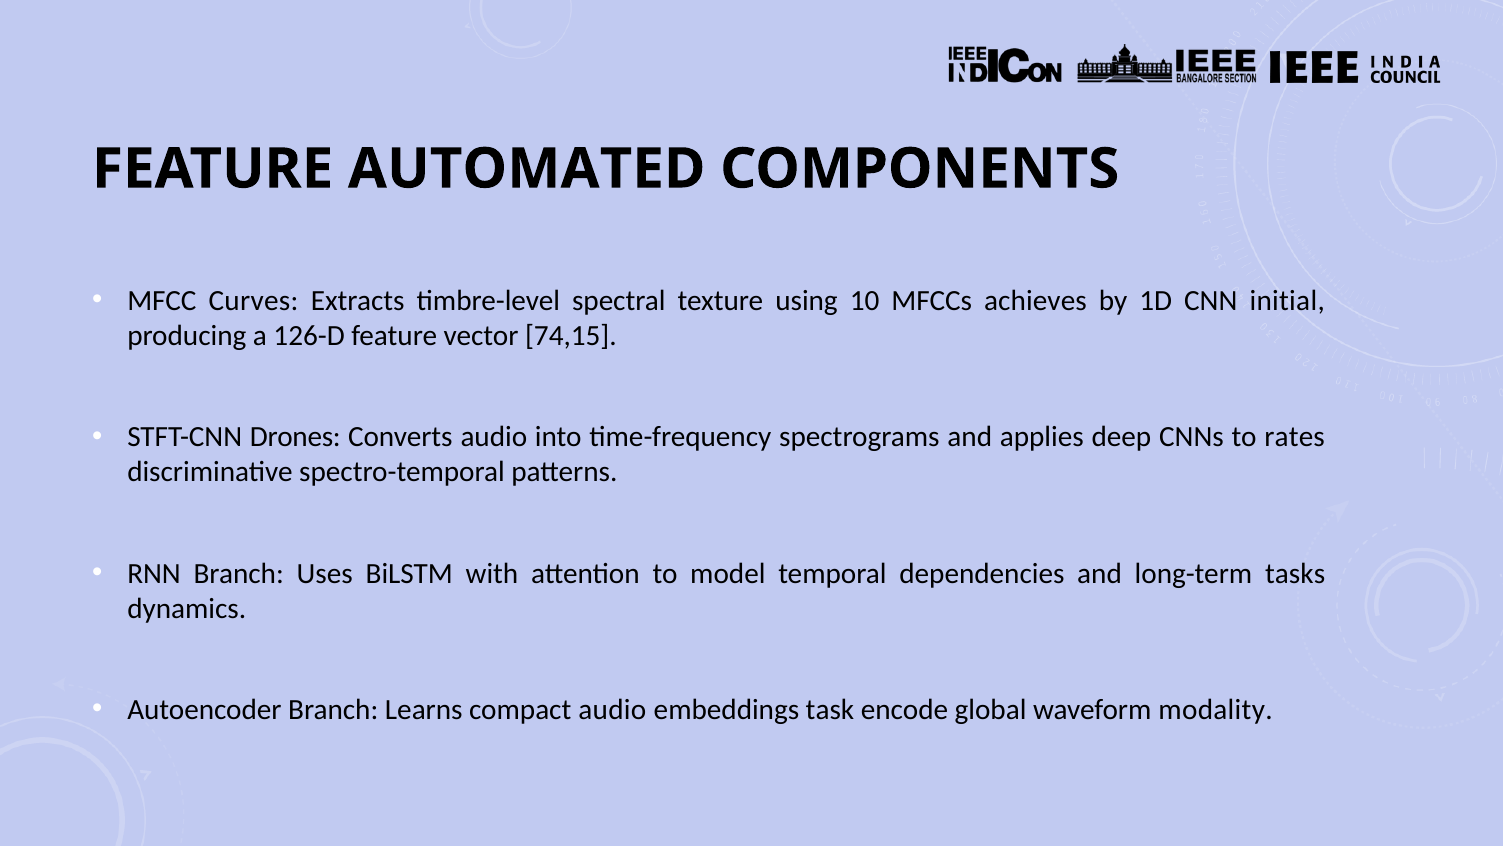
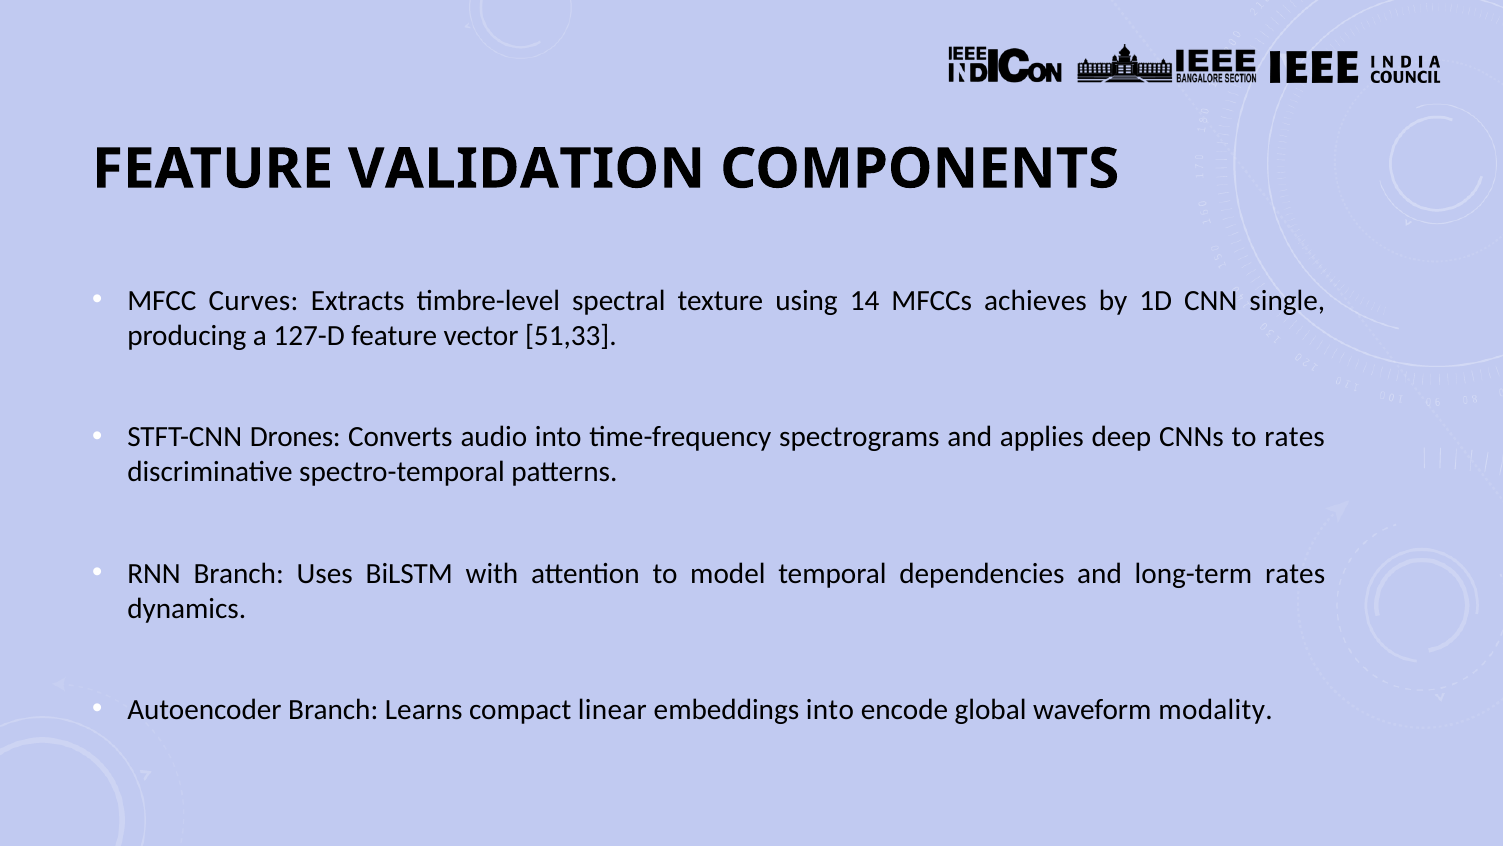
AUTOMATED: AUTOMATED -> VALIDATION (527, 169)
10: 10 -> 14 (865, 300)
initial: initial -> single (1287, 300)
126-D: 126-D -> 127-D (309, 335)
74,15: 74,15 -> 51,33 (571, 335)
long-term tasks: tasks -> rates (1295, 573)
compact audio: audio -> linear (612, 709)
embeddings task: task -> into (830, 709)
